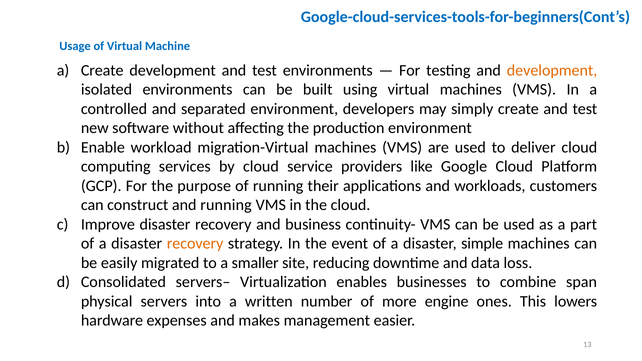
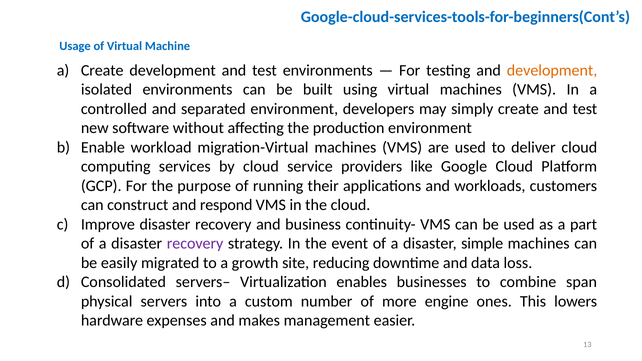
and running: running -> respond (226, 205)
recovery colour: orange -> purple (195, 244)
smaller: smaller -> growth (255, 263)
written: written -> custom (269, 301)
